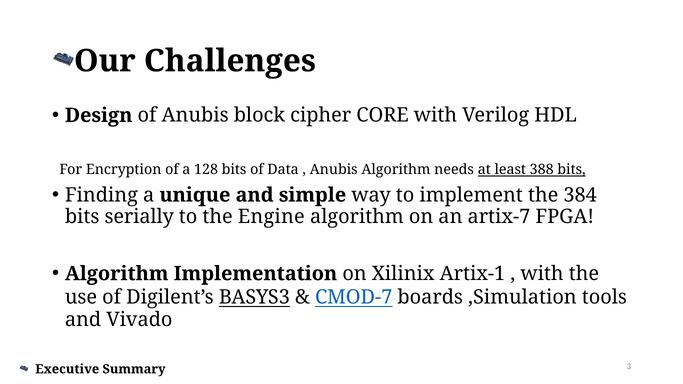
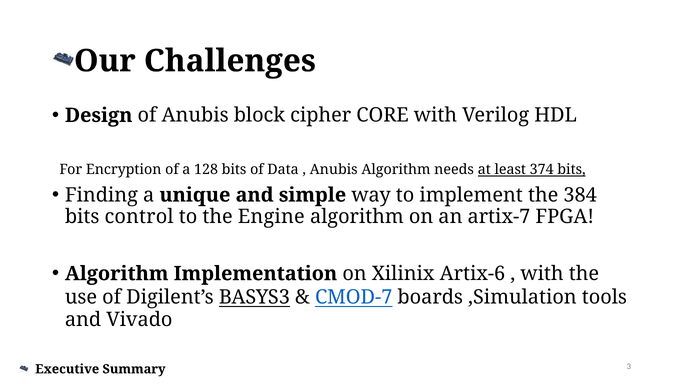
388: 388 -> 374 (542, 170)
serially: serially -> control (139, 217)
Artix-1: Artix-1 -> Artix-6 (472, 274)
